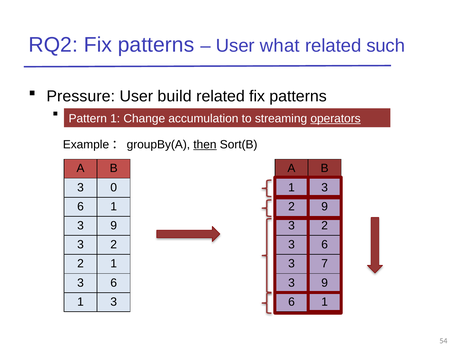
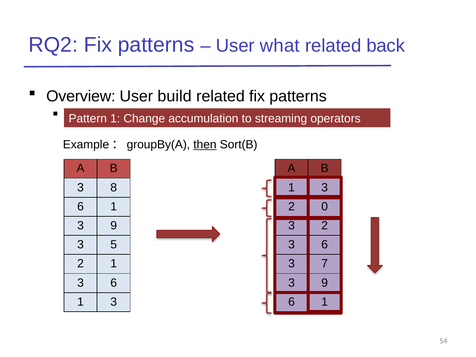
such: such -> back (386, 46)
Pressure: Pressure -> Overview (81, 96)
operators underline: present -> none (336, 119)
0: 0 -> 8 (114, 187)
2 9: 9 -> 0 (325, 207)
2: 2 -> 5 (114, 245)
